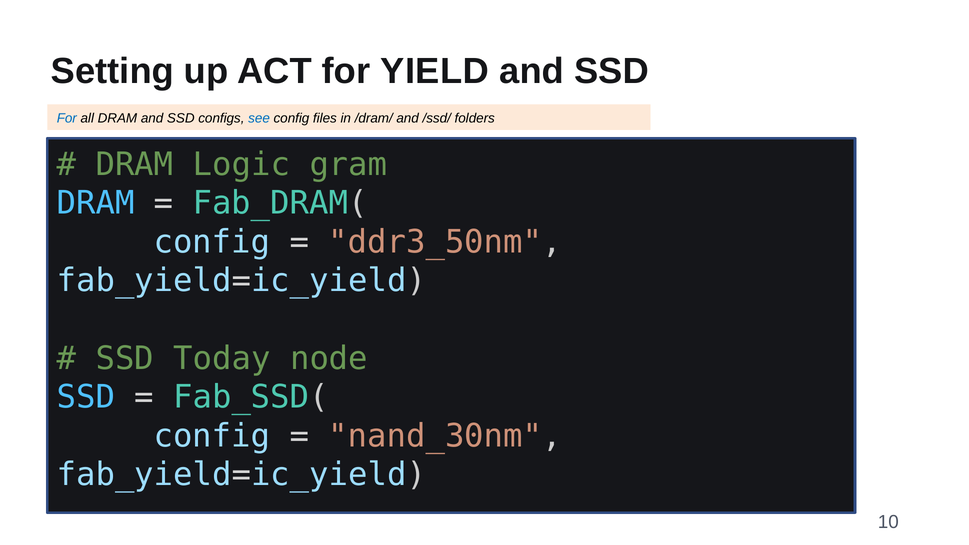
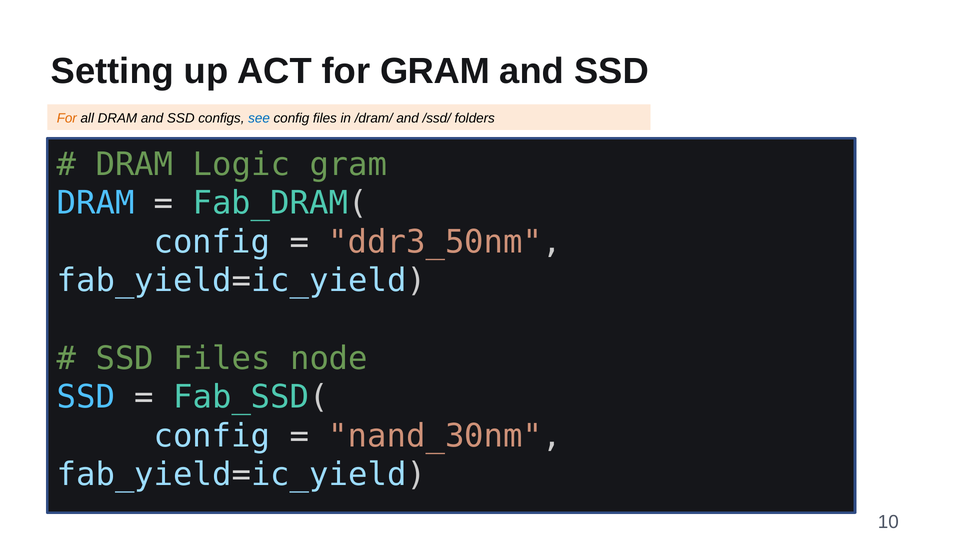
for YIELD: YIELD -> GRAM (435, 71)
For colour: blue -> orange (67, 118)
SSD Today: Today -> Files (222, 358)
